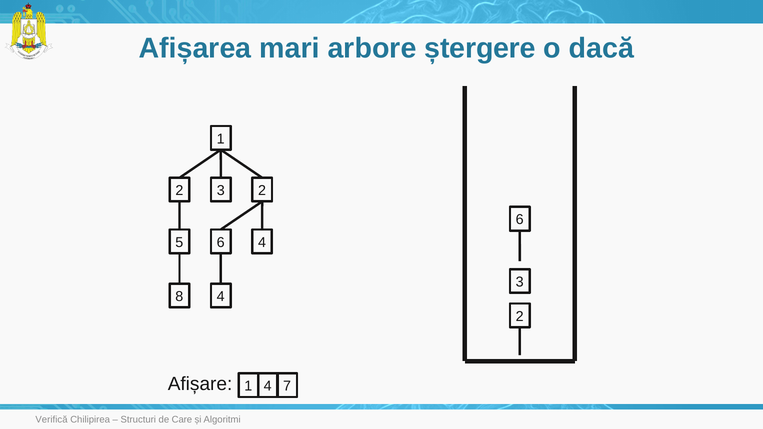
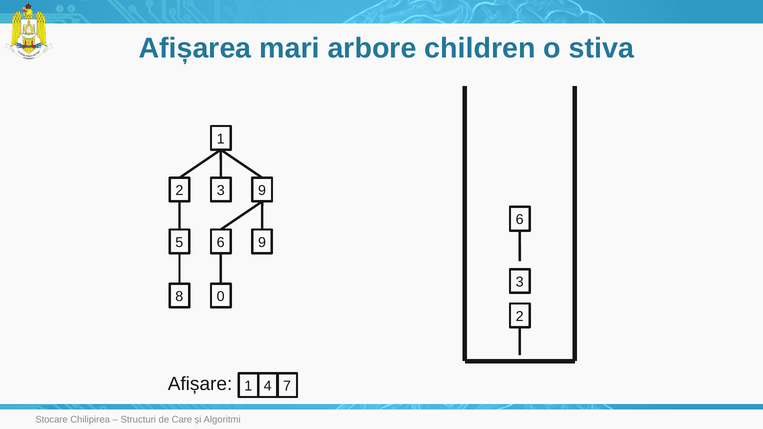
ștergere: ștergere -> children (480, 49)
dacă: dacă -> stiva (601, 49)
3 2: 2 -> 9 (262, 191)
6 4: 4 -> 9 (262, 242)
8 4: 4 -> 0 (221, 297)
Verifică: Verifică -> Stocare (52, 420)
